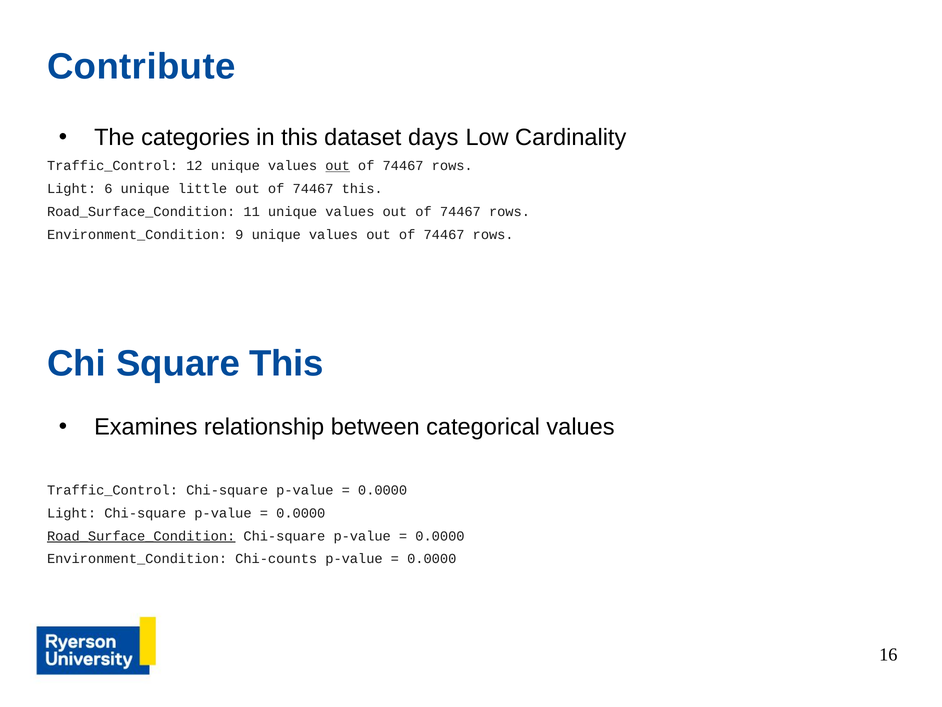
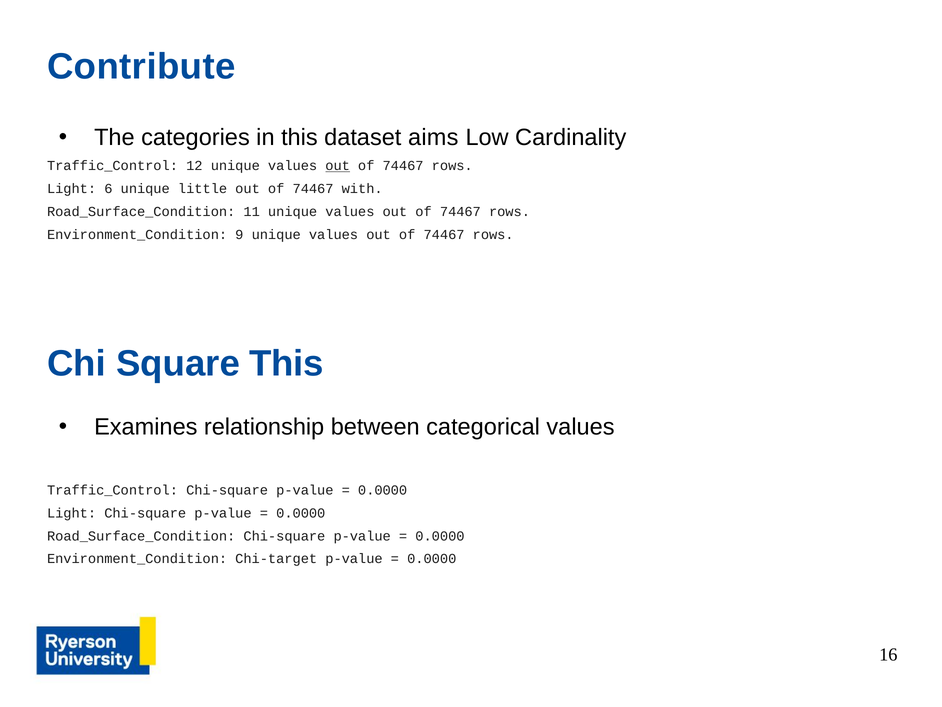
days: days -> aims (433, 138)
74467 this: this -> with (362, 189)
Road_Surface_Condition underline: present -> none (141, 536)
Chi-counts: Chi-counts -> Chi-target (276, 559)
